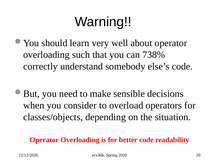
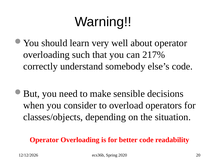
738%: 738% -> 217% (154, 55)
